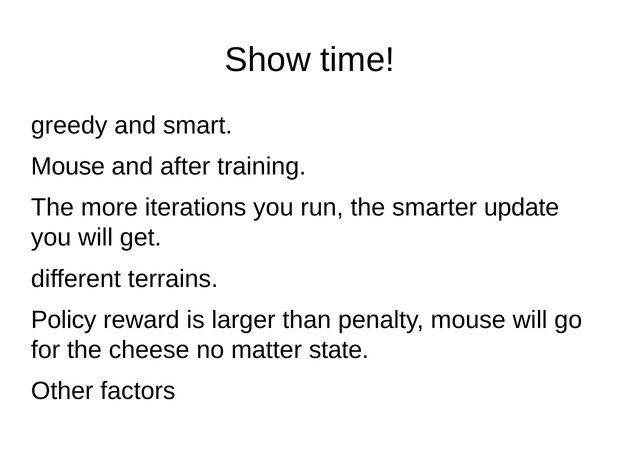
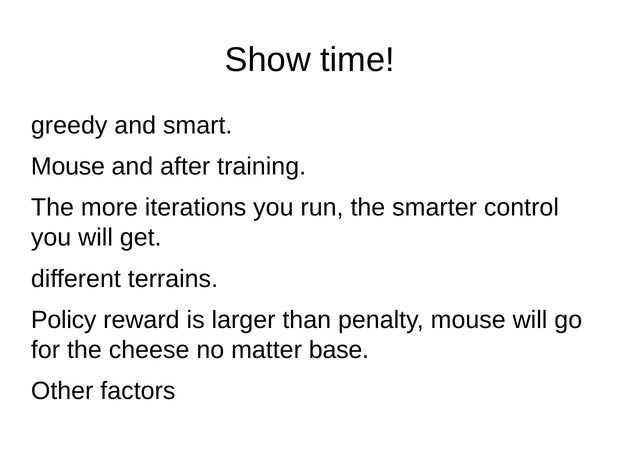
update: update -> control (521, 208)
state: state -> base (339, 350)
